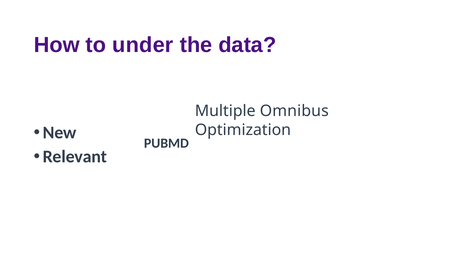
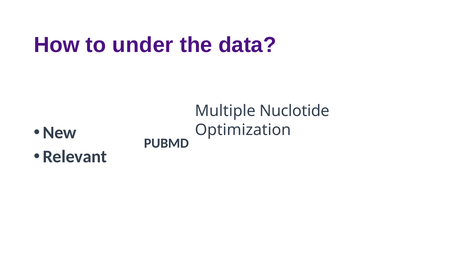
Omnibus: Omnibus -> Nuclotide (294, 111)
